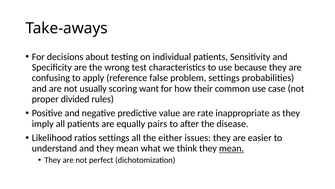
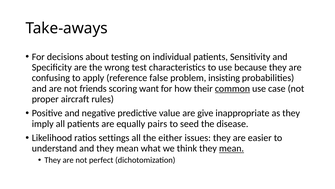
problem settings: settings -> insisting (224, 78)
usually: usually -> friends (93, 88)
common underline: none -> present (232, 88)
divided: divided -> aircraft (75, 99)
rate: rate -> give (205, 113)
after: after -> seed (189, 123)
